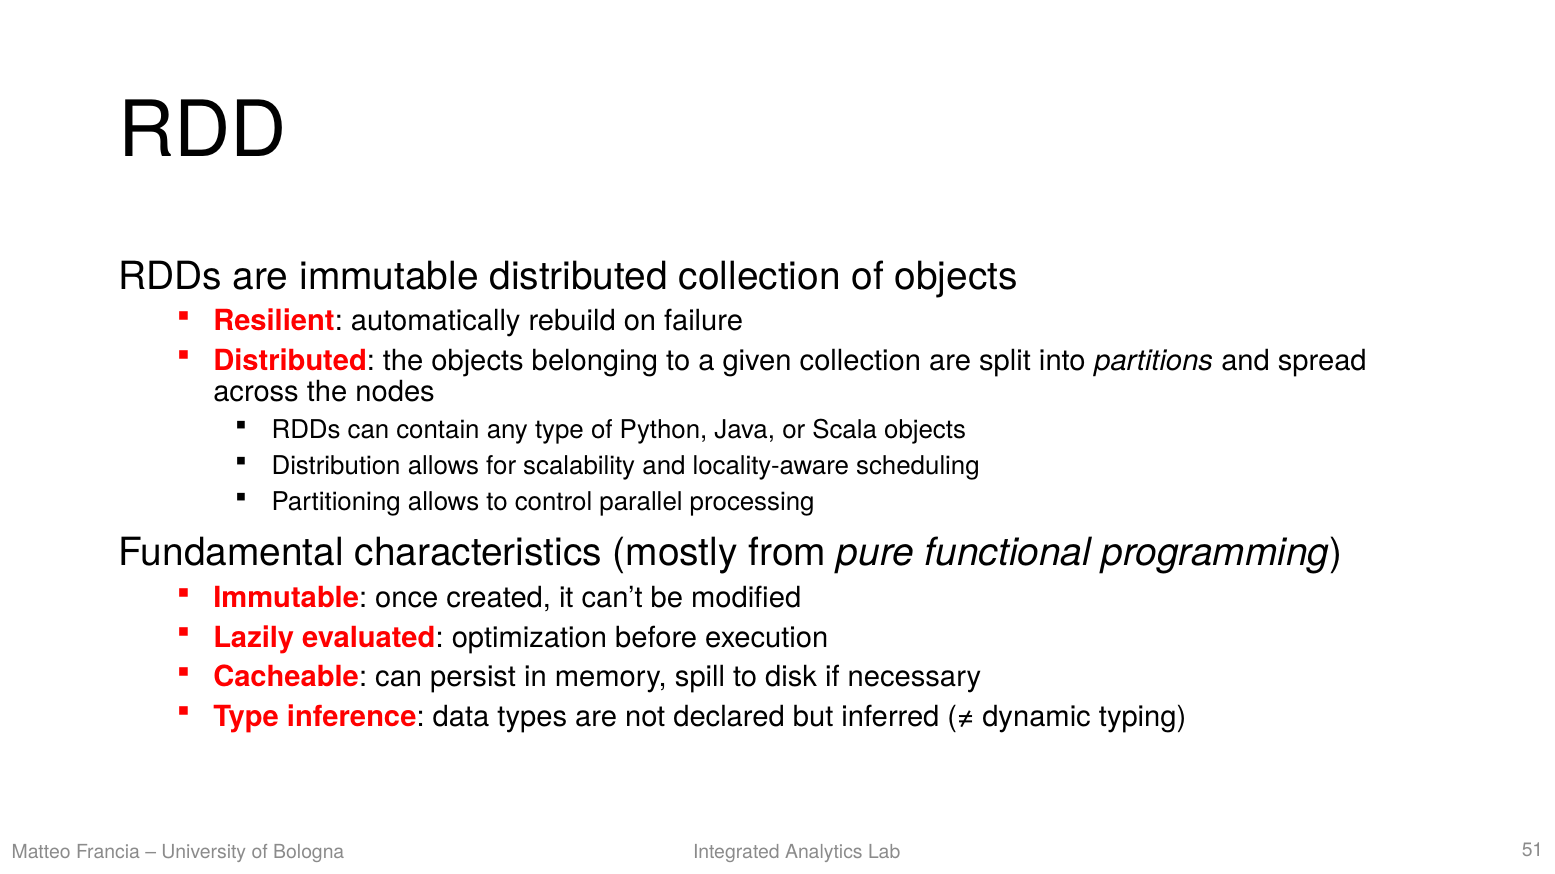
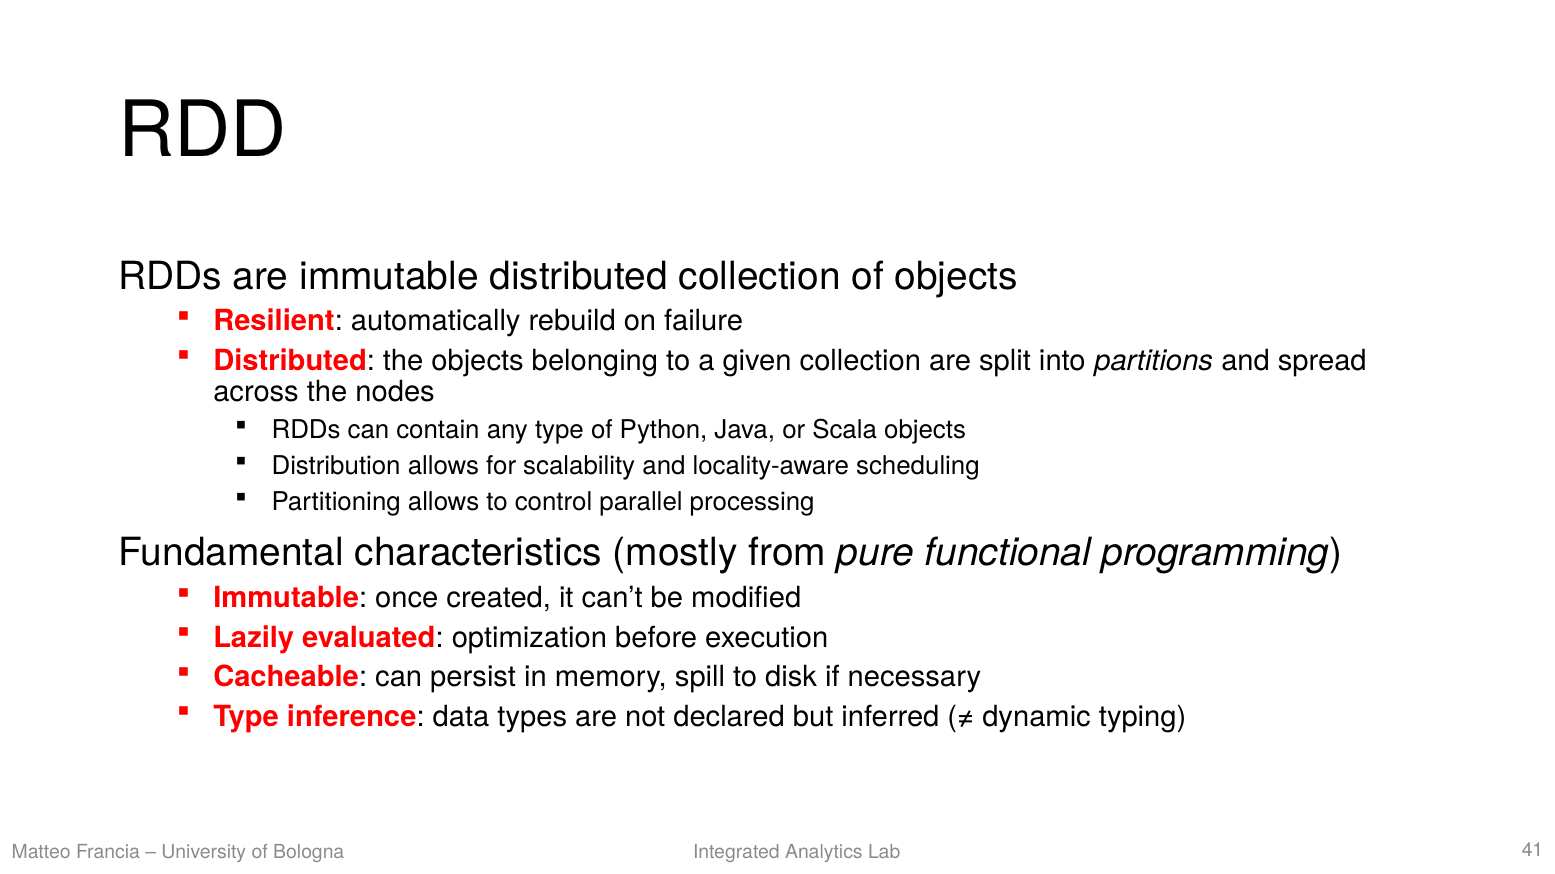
51: 51 -> 41 (1533, 851)
